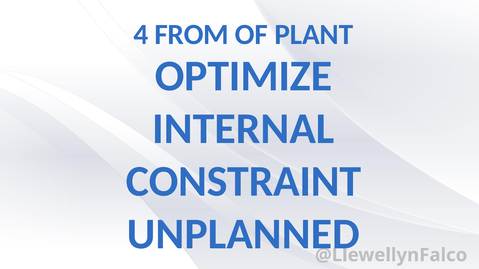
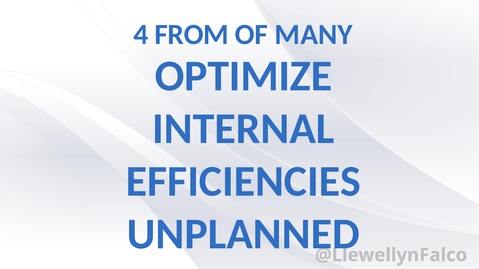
PLANT: PLANT -> MANY (314, 34)
CONSTRAINT: CONSTRAINT -> EFFICIENCIES (243, 182)
